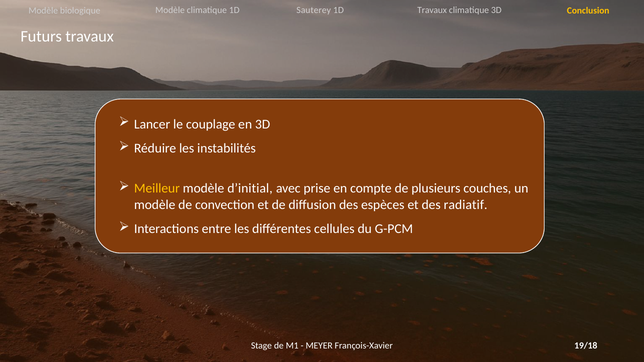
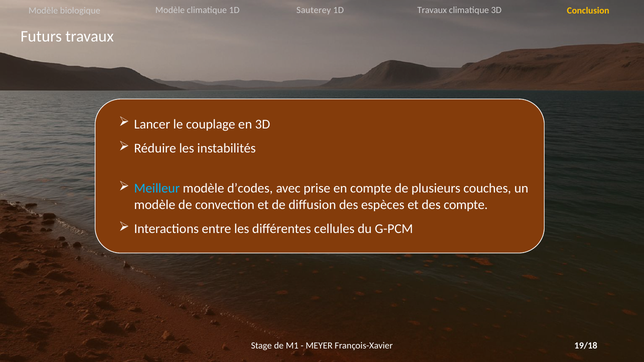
Meilleur colour: yellow -> light blue (157, 189)
d’initial: d’initial -> d’codes (250, 189)
des radiatif: radiatif -> compte (466, 205)
